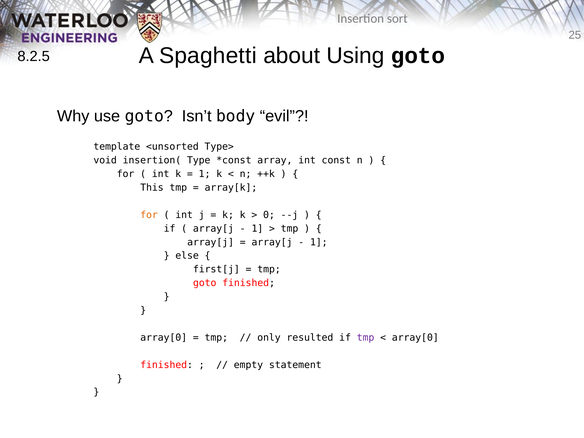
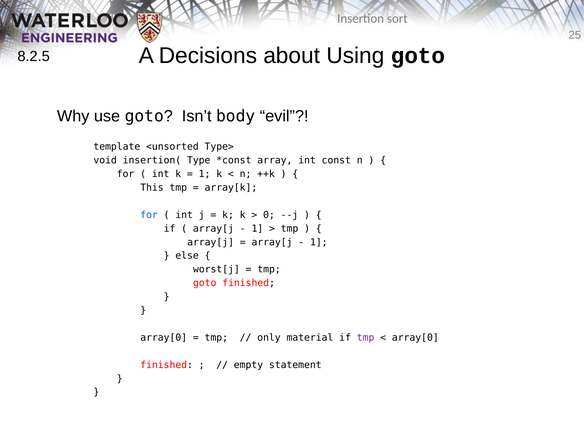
Spaghetti: Spaghetti -> Decisions (208, 56)
for colour: orange -> blue (149, 215)
first[j: first[j -> worst[j (216, 269)
resulted: resulted -> material (310, 338)
